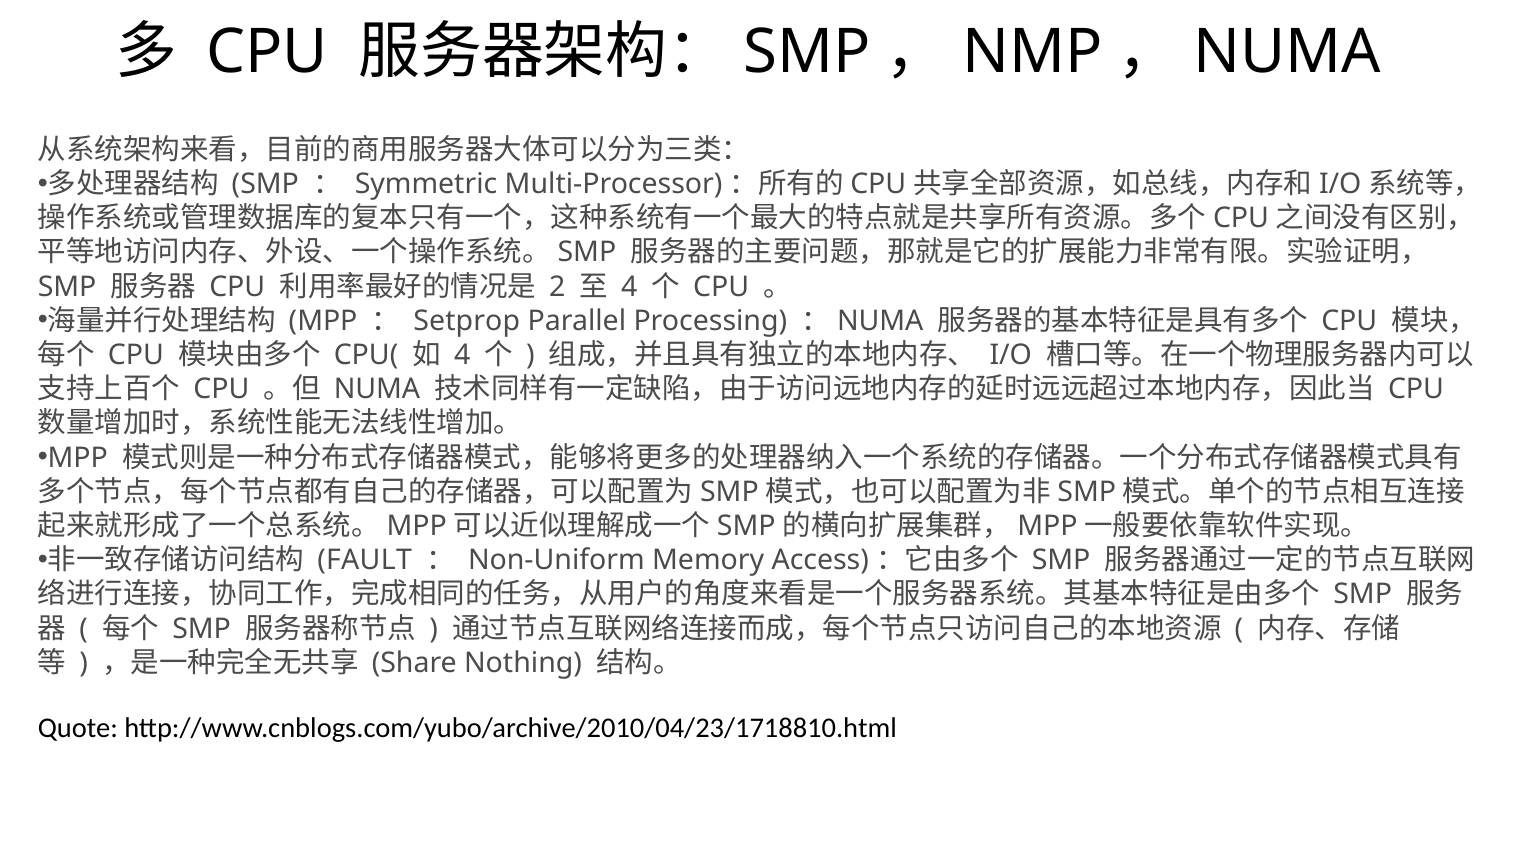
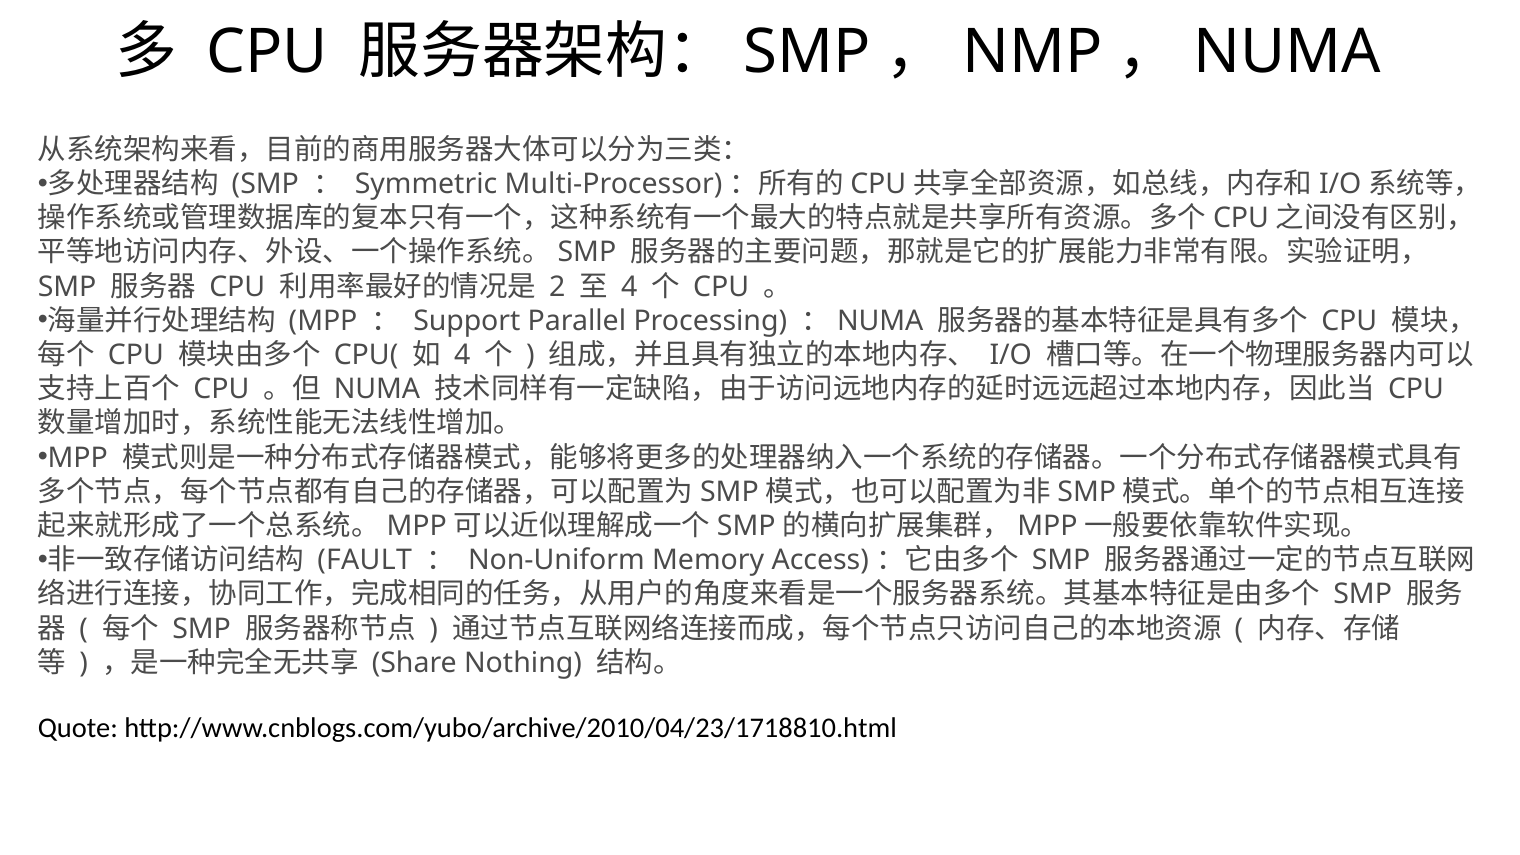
Setprop: Setprop -> Support (467, 321)
